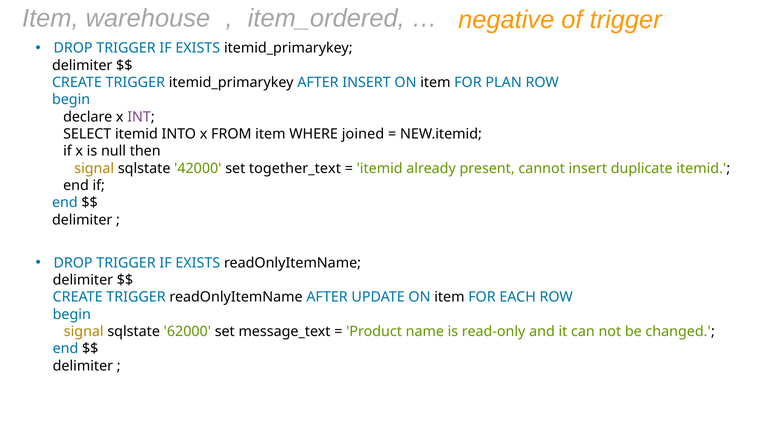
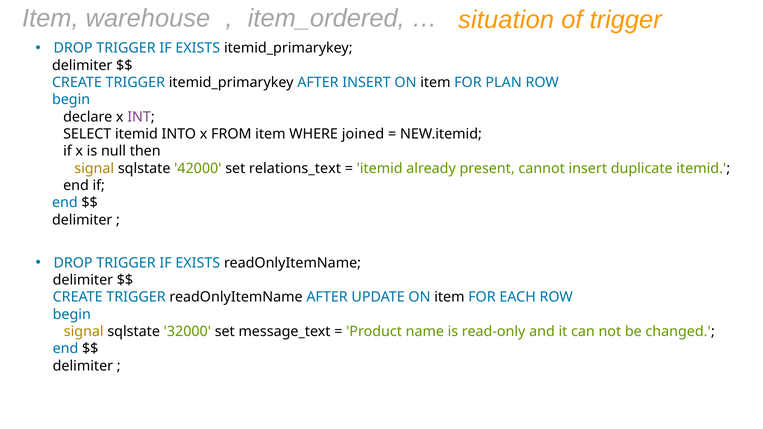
negative: negative -> situation (506, 20)
together_text: together_text -> relations_text (295, 168)
62000: 62000 -> 32000 (187, 332)
